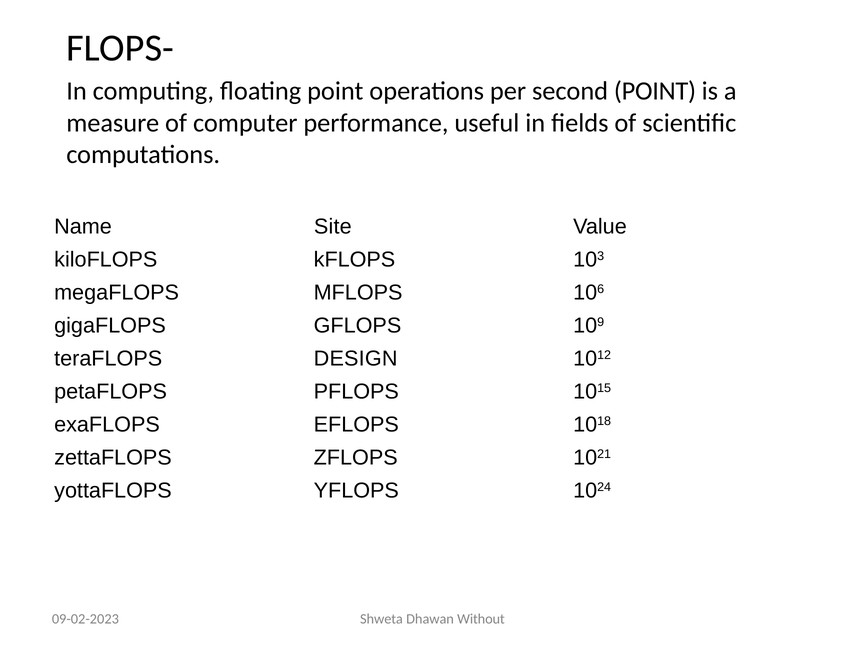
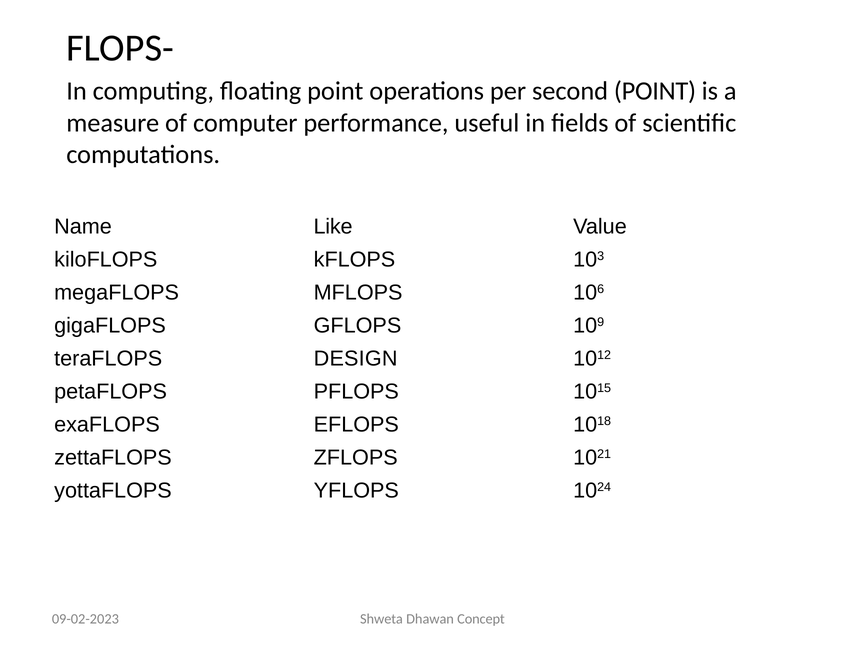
Site: Site -> Like (333, 227)
Without: Without -> Concept (481, 620)
